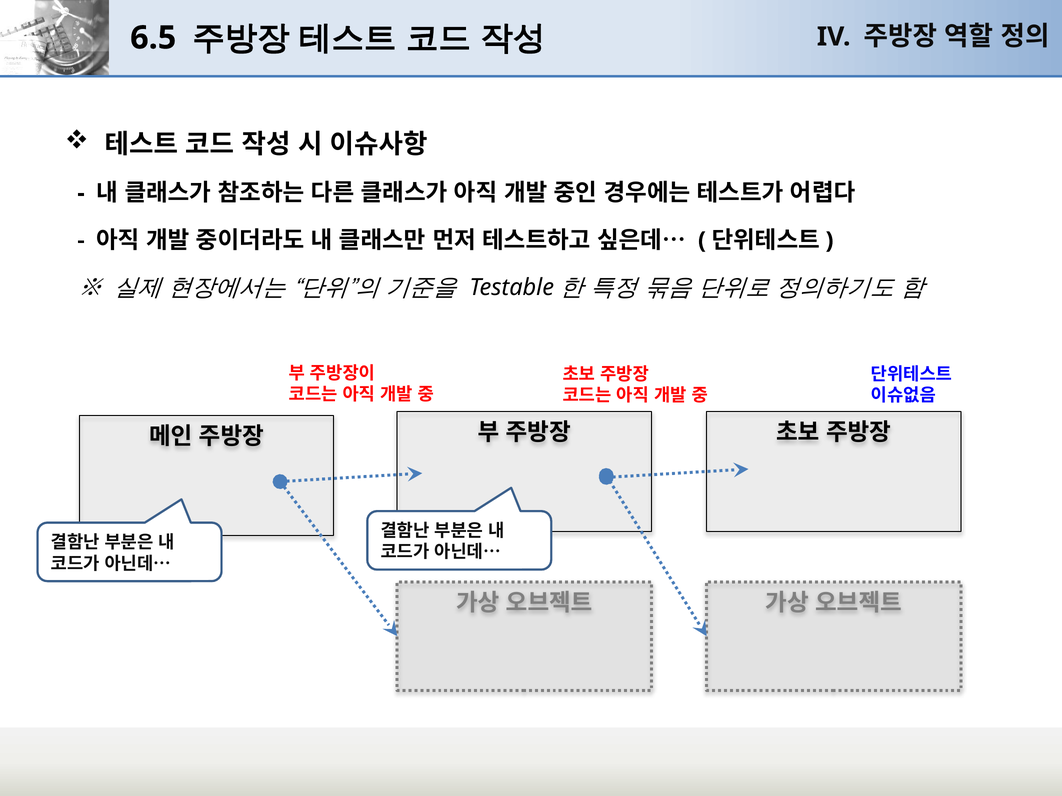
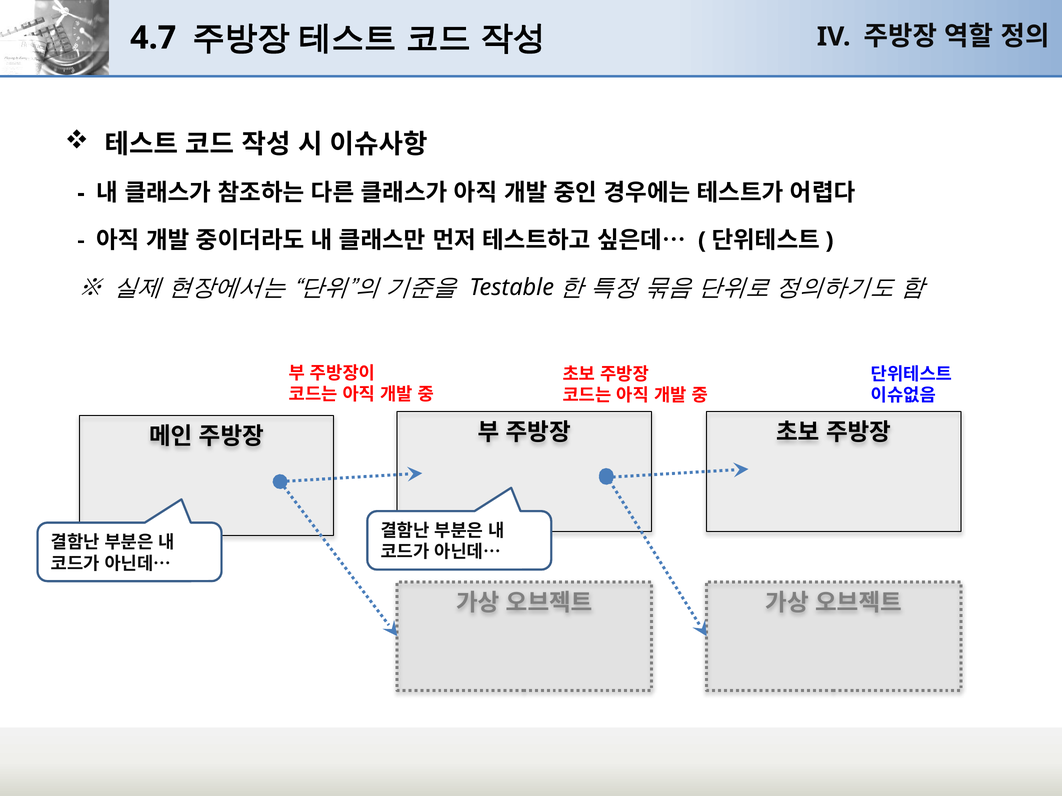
6.5: 6.5 -> 4.7 (153, 38)
